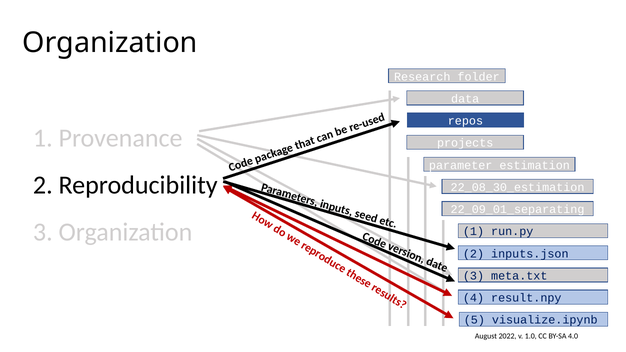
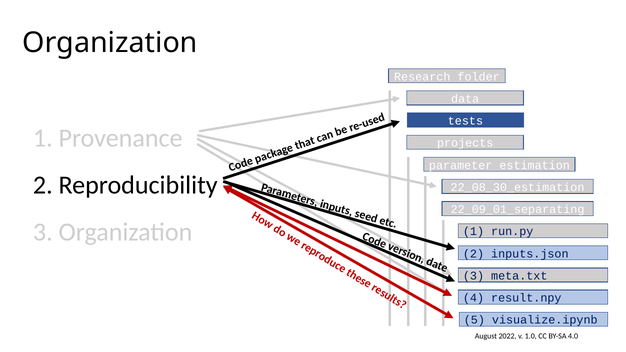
repos: repos -> tests (465, 121)
